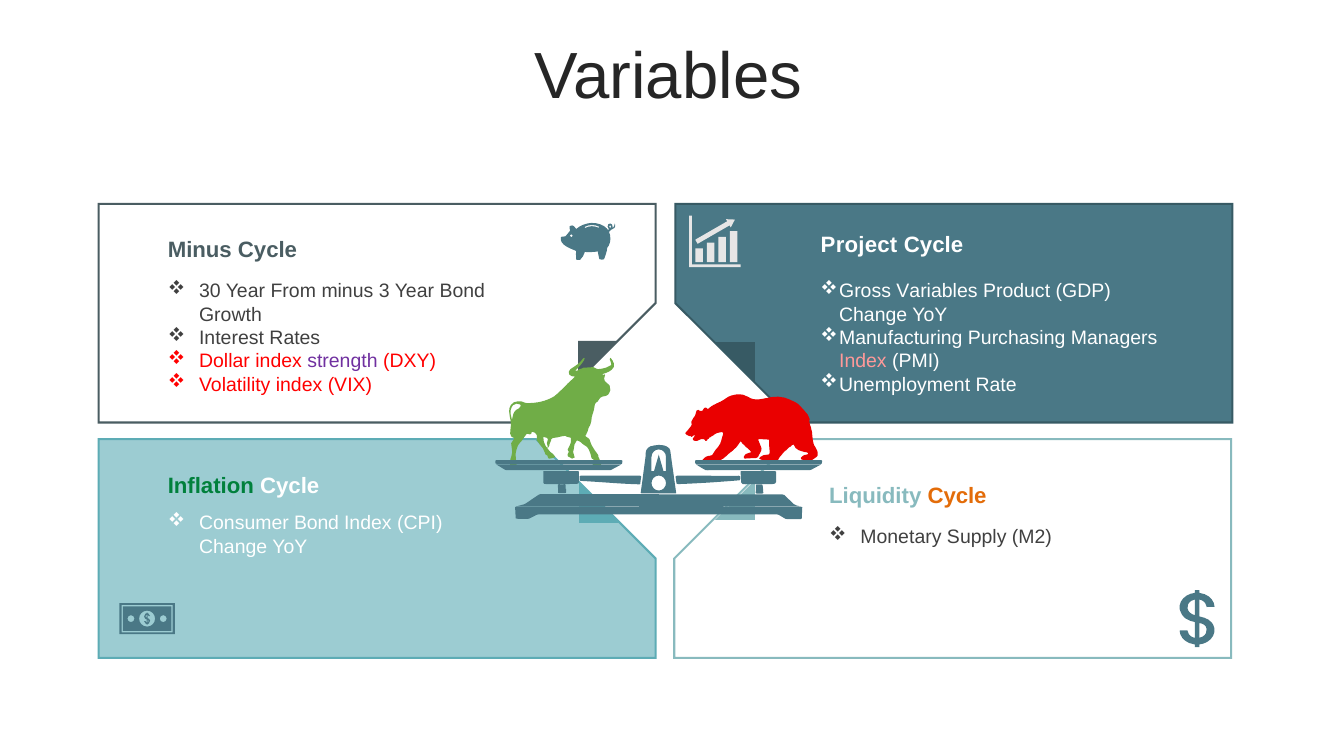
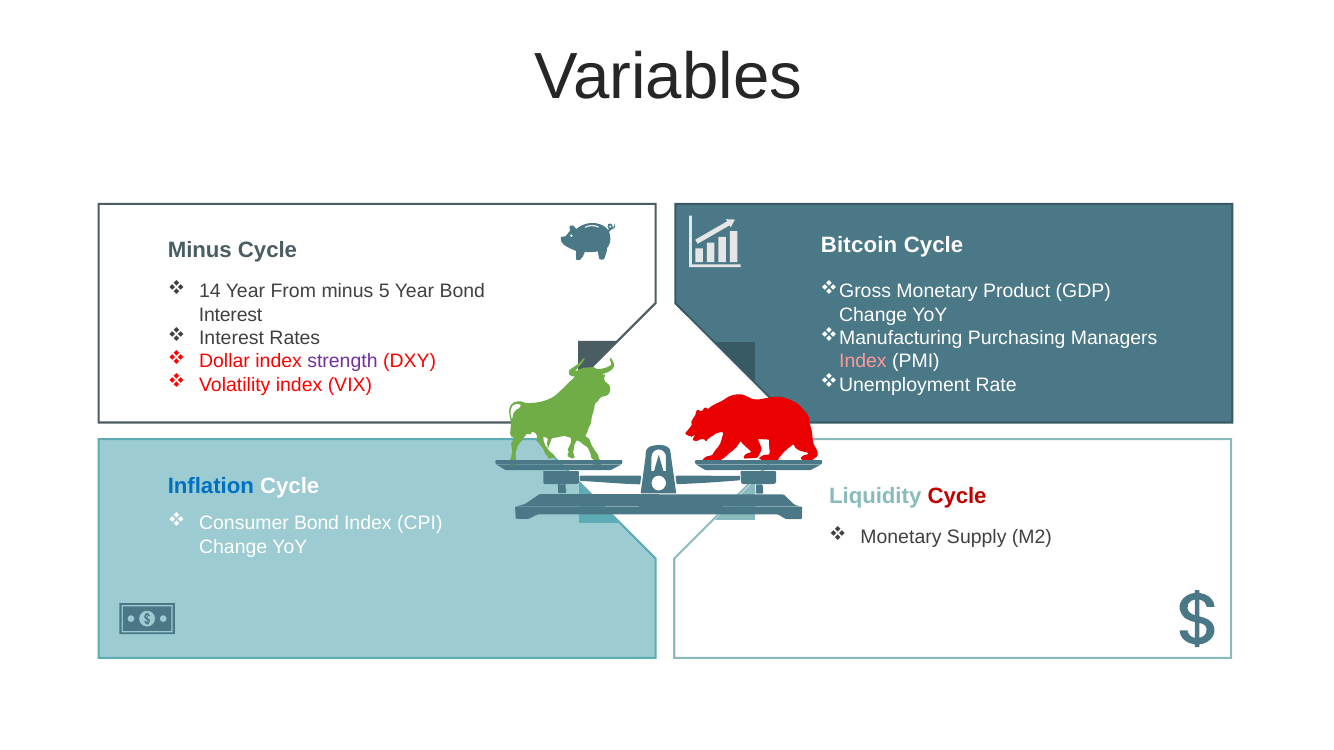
Project: Project -> Bitcoin (859, 245)
30: 30 -> 14 (210, 292)
3: 3 -> 5 (384, 292)
Variables: Variables -> Monetary (937, 292)
Growth: Growth -> Interest (231, 315)
Inflation colour: green -> blue (211, 486)
Cycle colour: orange -> red (957, 496)
